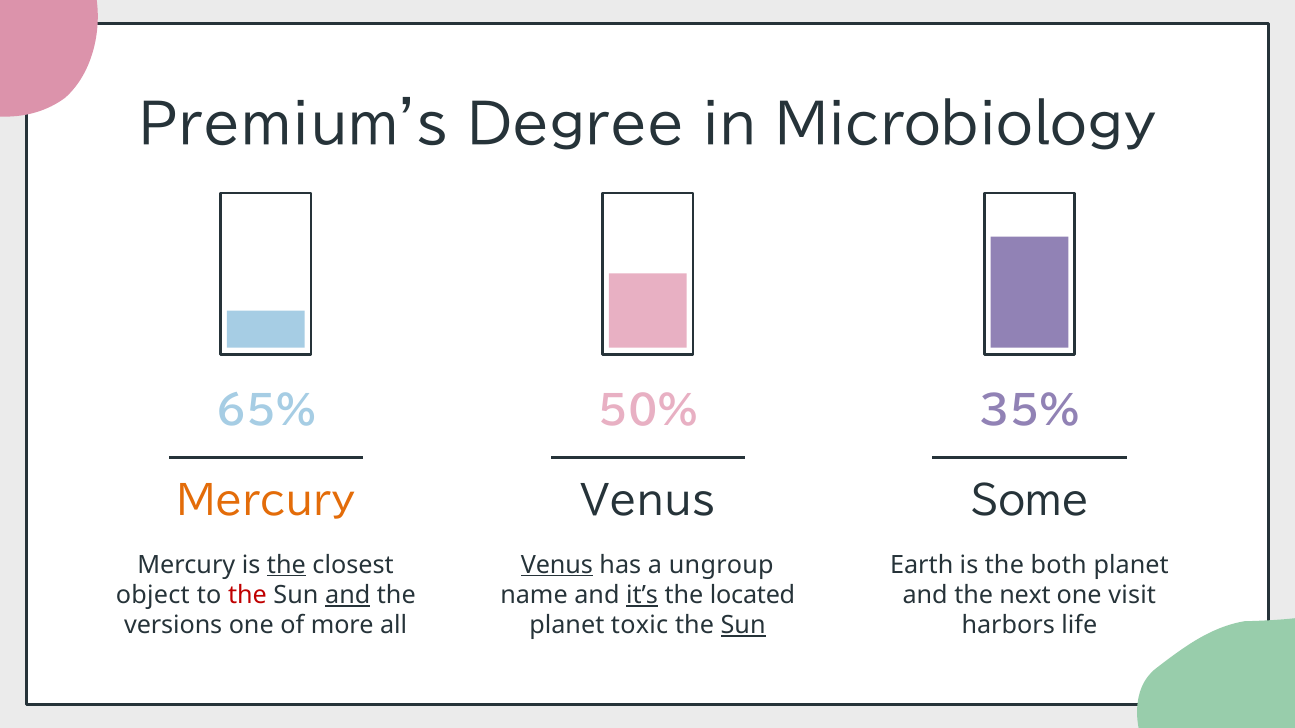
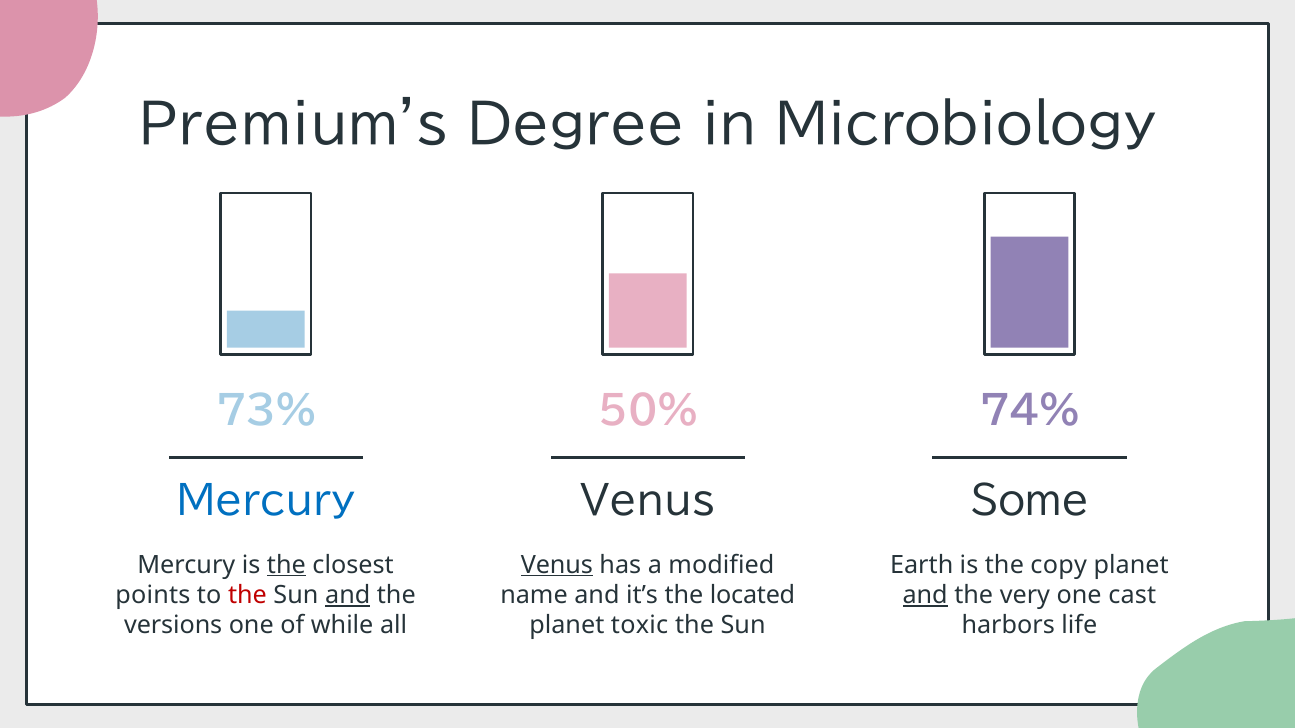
65%: 65% -> 73% (266, 411)
35%: 35% -> 74% (1030, 411)
Mercury colour: orange -> blue (266, 502)
ungroup: ungroup -> modified (721, 565)
both: both -> copy (1059, 565)
object: object -> points (153, 595)
it’s underline: present -> none (642, 595)
and underline: none -> present (925, 595)
next: next -> very (1025, 595)
visit: visit -> cast (1132, 595)
more: more -> while (342, 626)
Sun underline: present -> none (743, 626)
